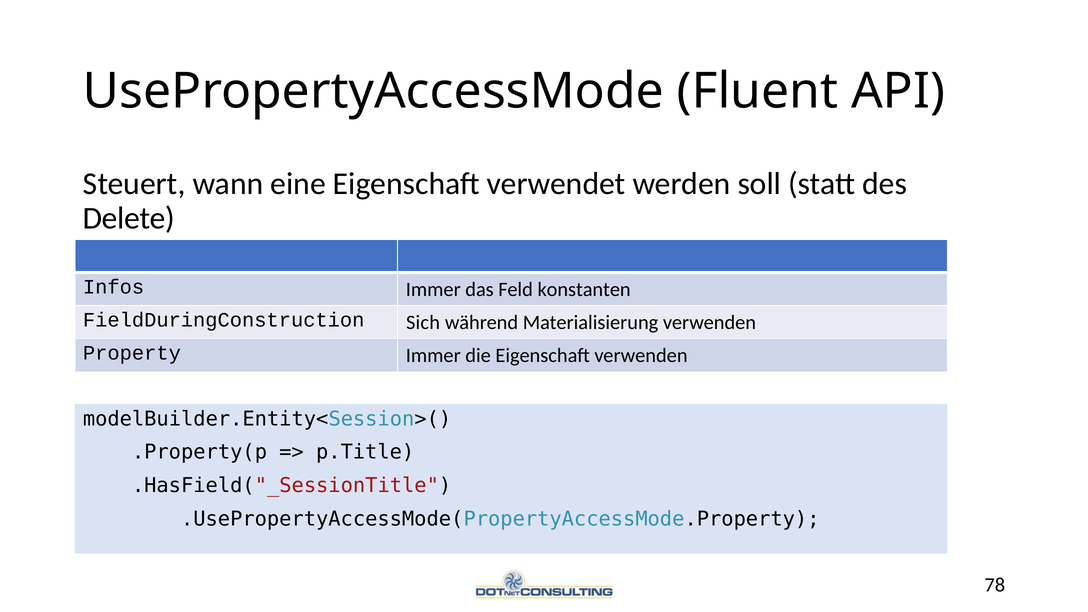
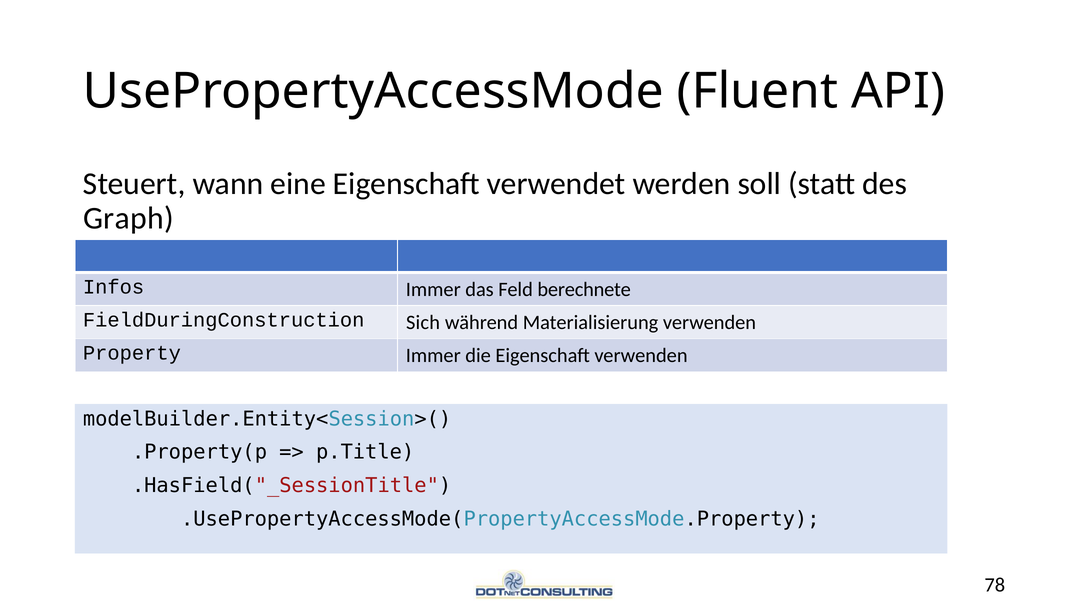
Delete: Delete -> Graph (129, 218)
konstanten: konstanten -> berechnete (584, 289)
